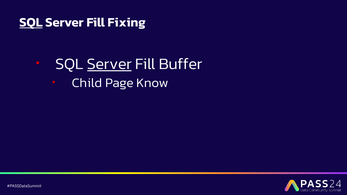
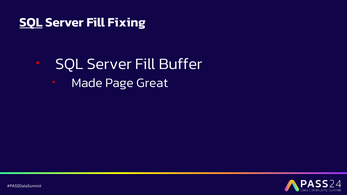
Server underline: present -> none (109, 64)
Child: Child -> Made (87, 83)
Know: Know -> Great (152, 83)
